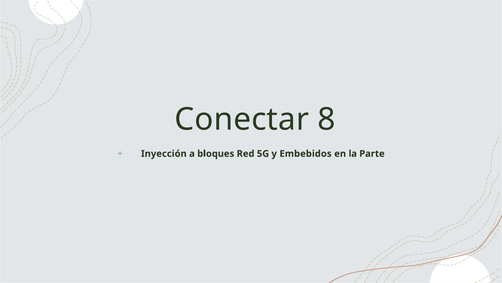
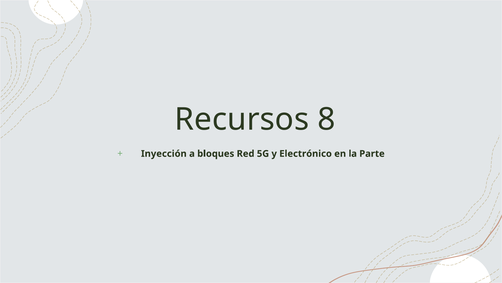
Conectar: Conectar -> Recursos (242, 119)
Embebidos: Embebidos -> Electrónico (306, 153)
